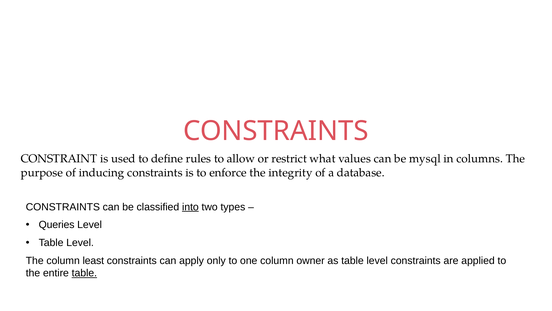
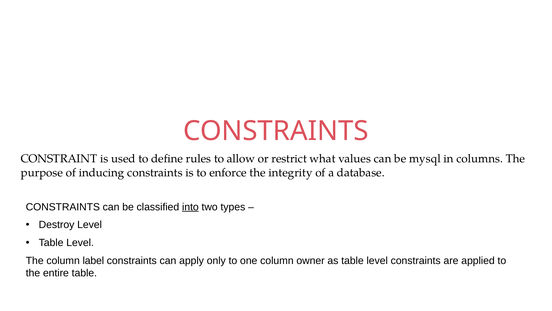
Queries: Queries -> Destroy (57, 225)
least: least -> label (93, 260)
table underline: present -> none (84, 273)
